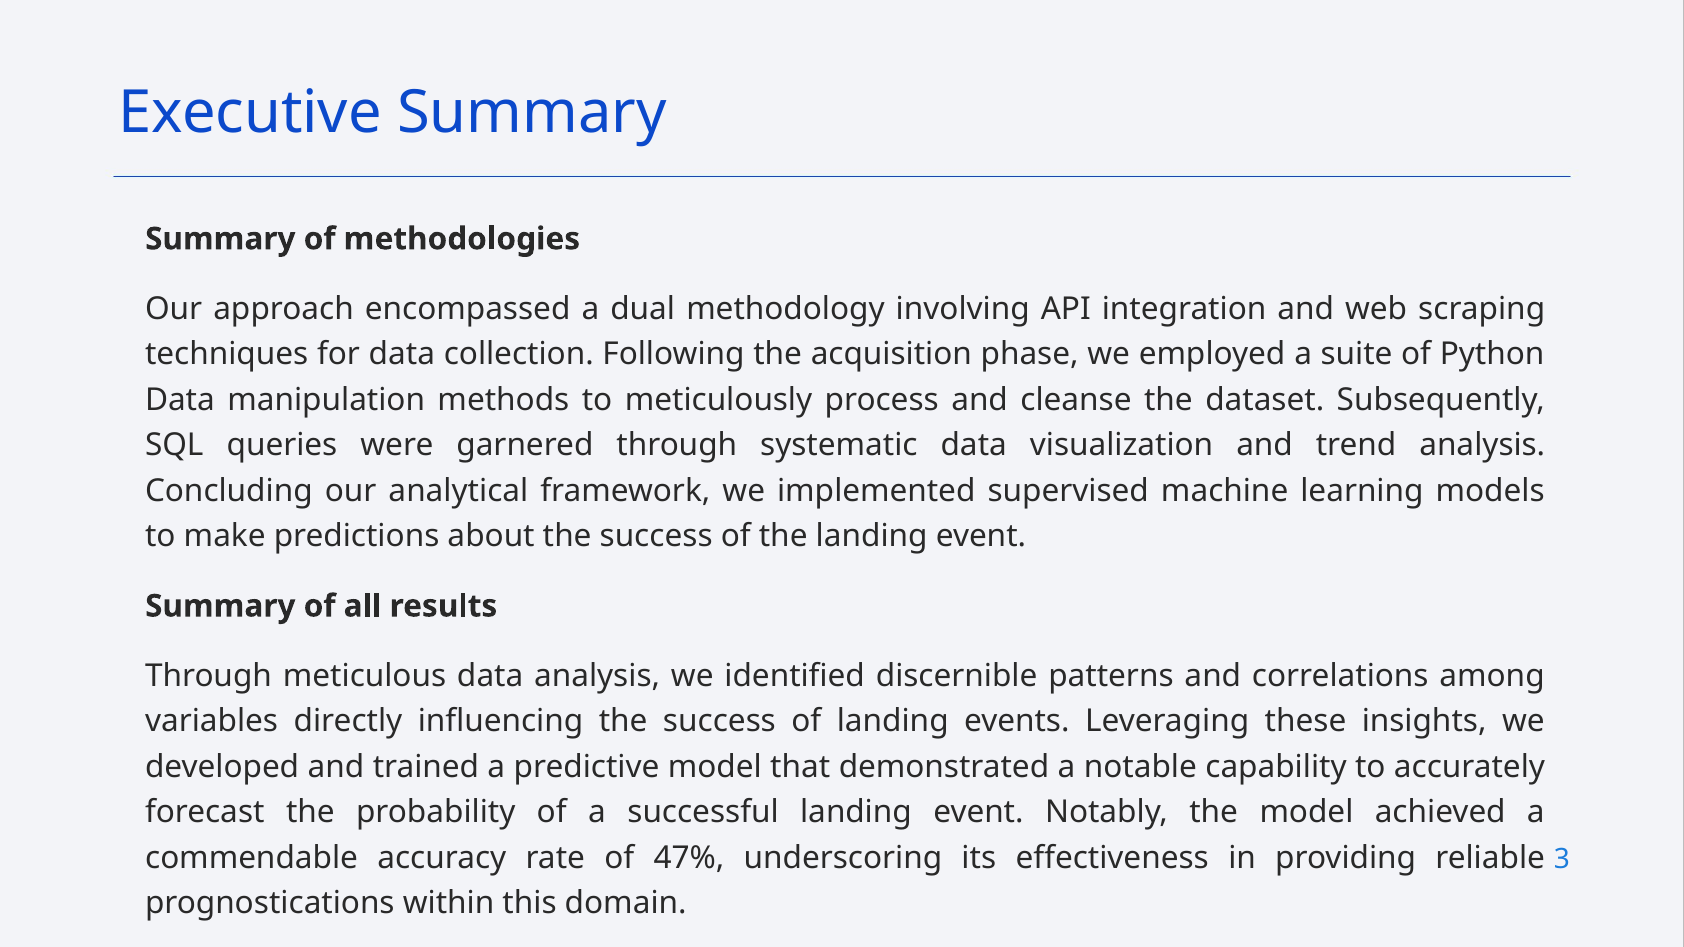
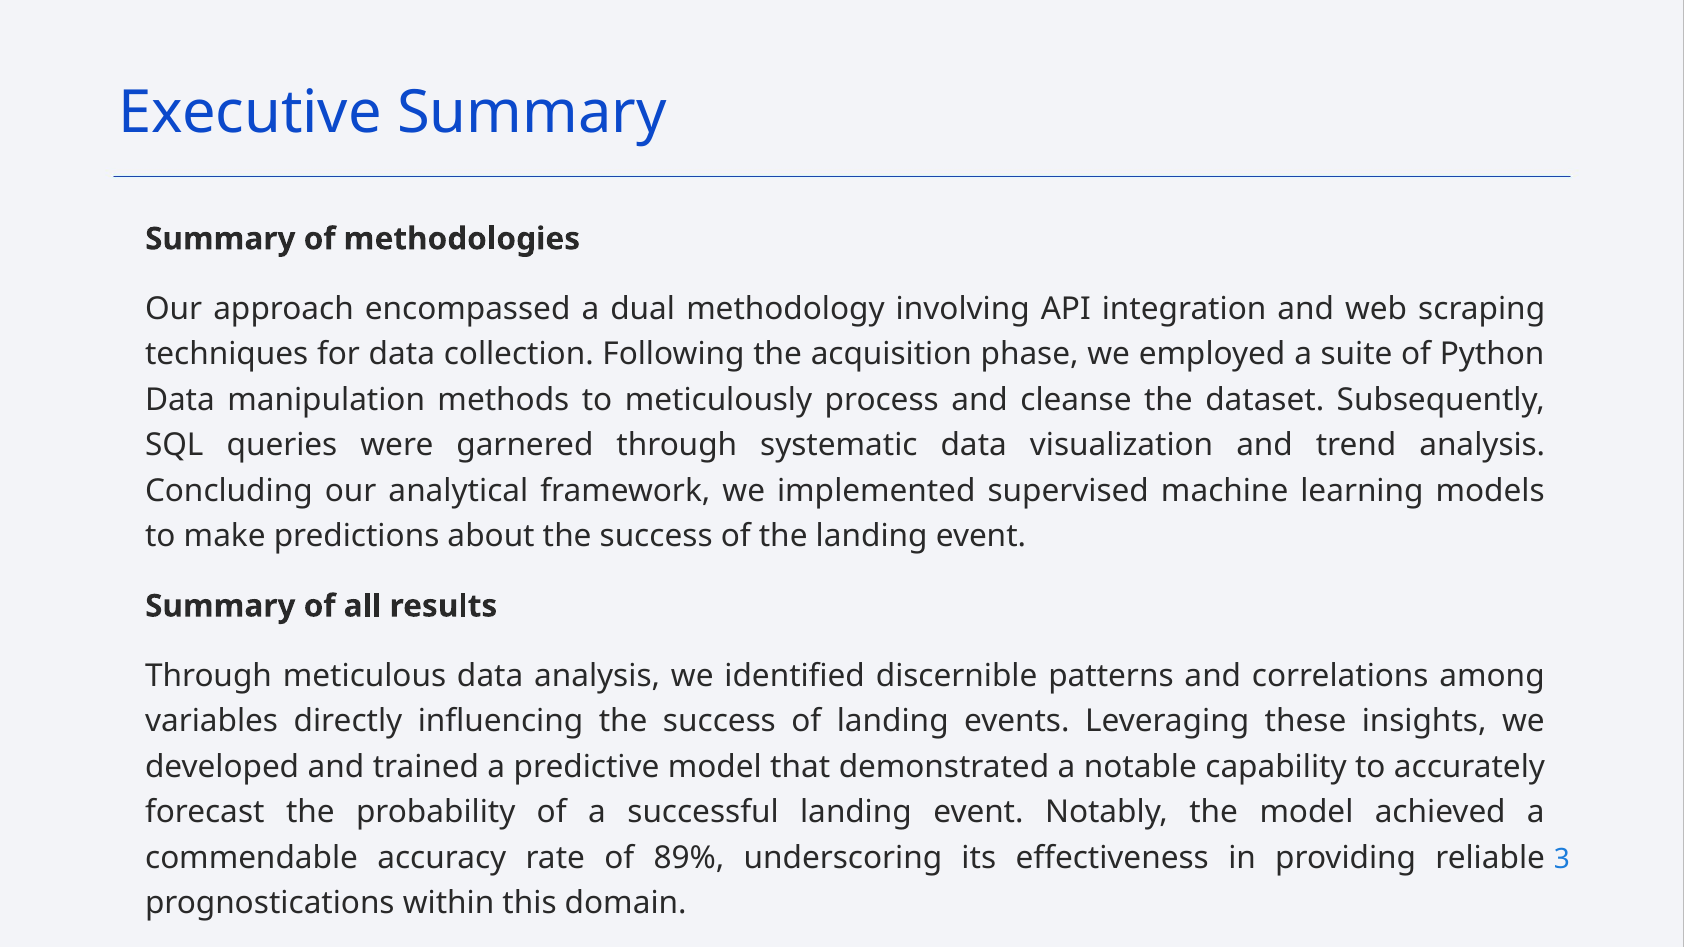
47%: 47% -> 89% (689, 858)
